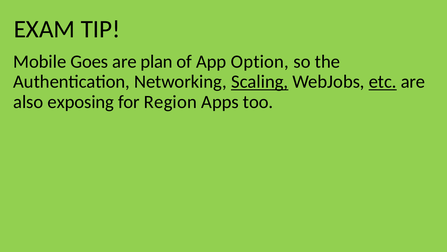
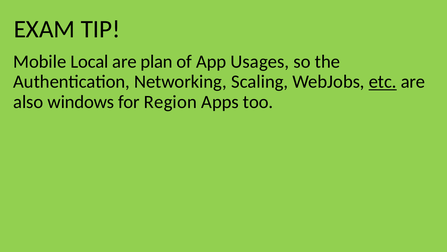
Goes: Goes -> Local (89, 62)
Option: Option -> Usages (260, 62)
Scaling underline: present -> none (260, 82)
exposing: exposing -> windows (81, 102)
